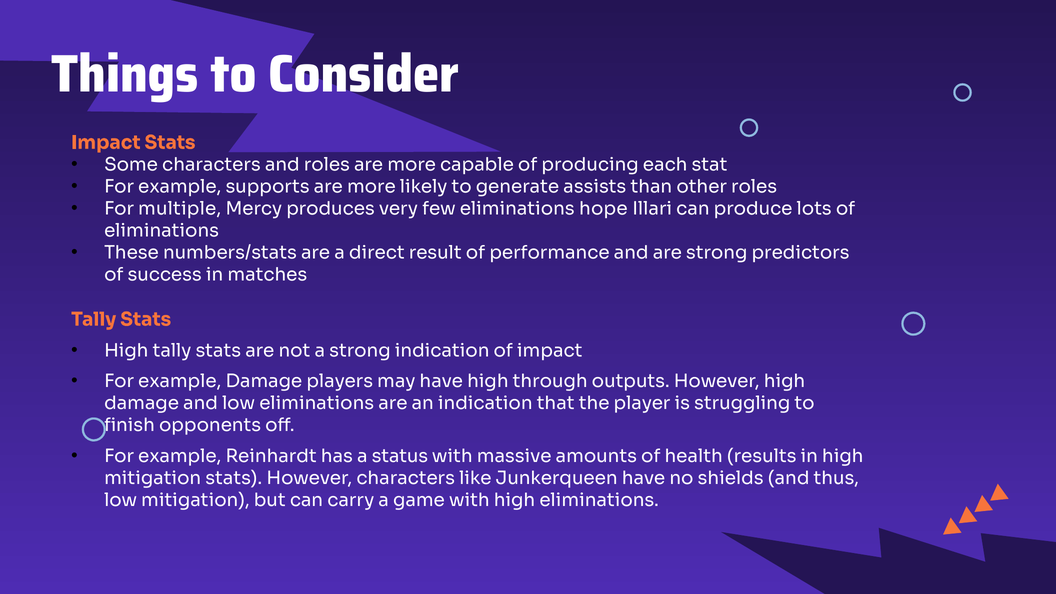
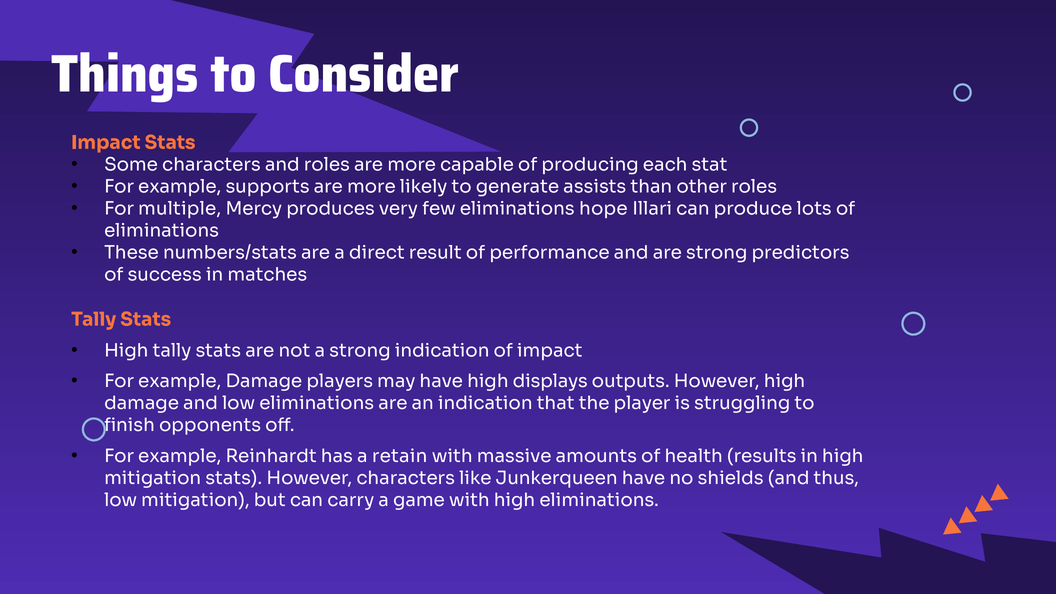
through: through -> displays (550, 381)
status: status -> retain (400, 456)
